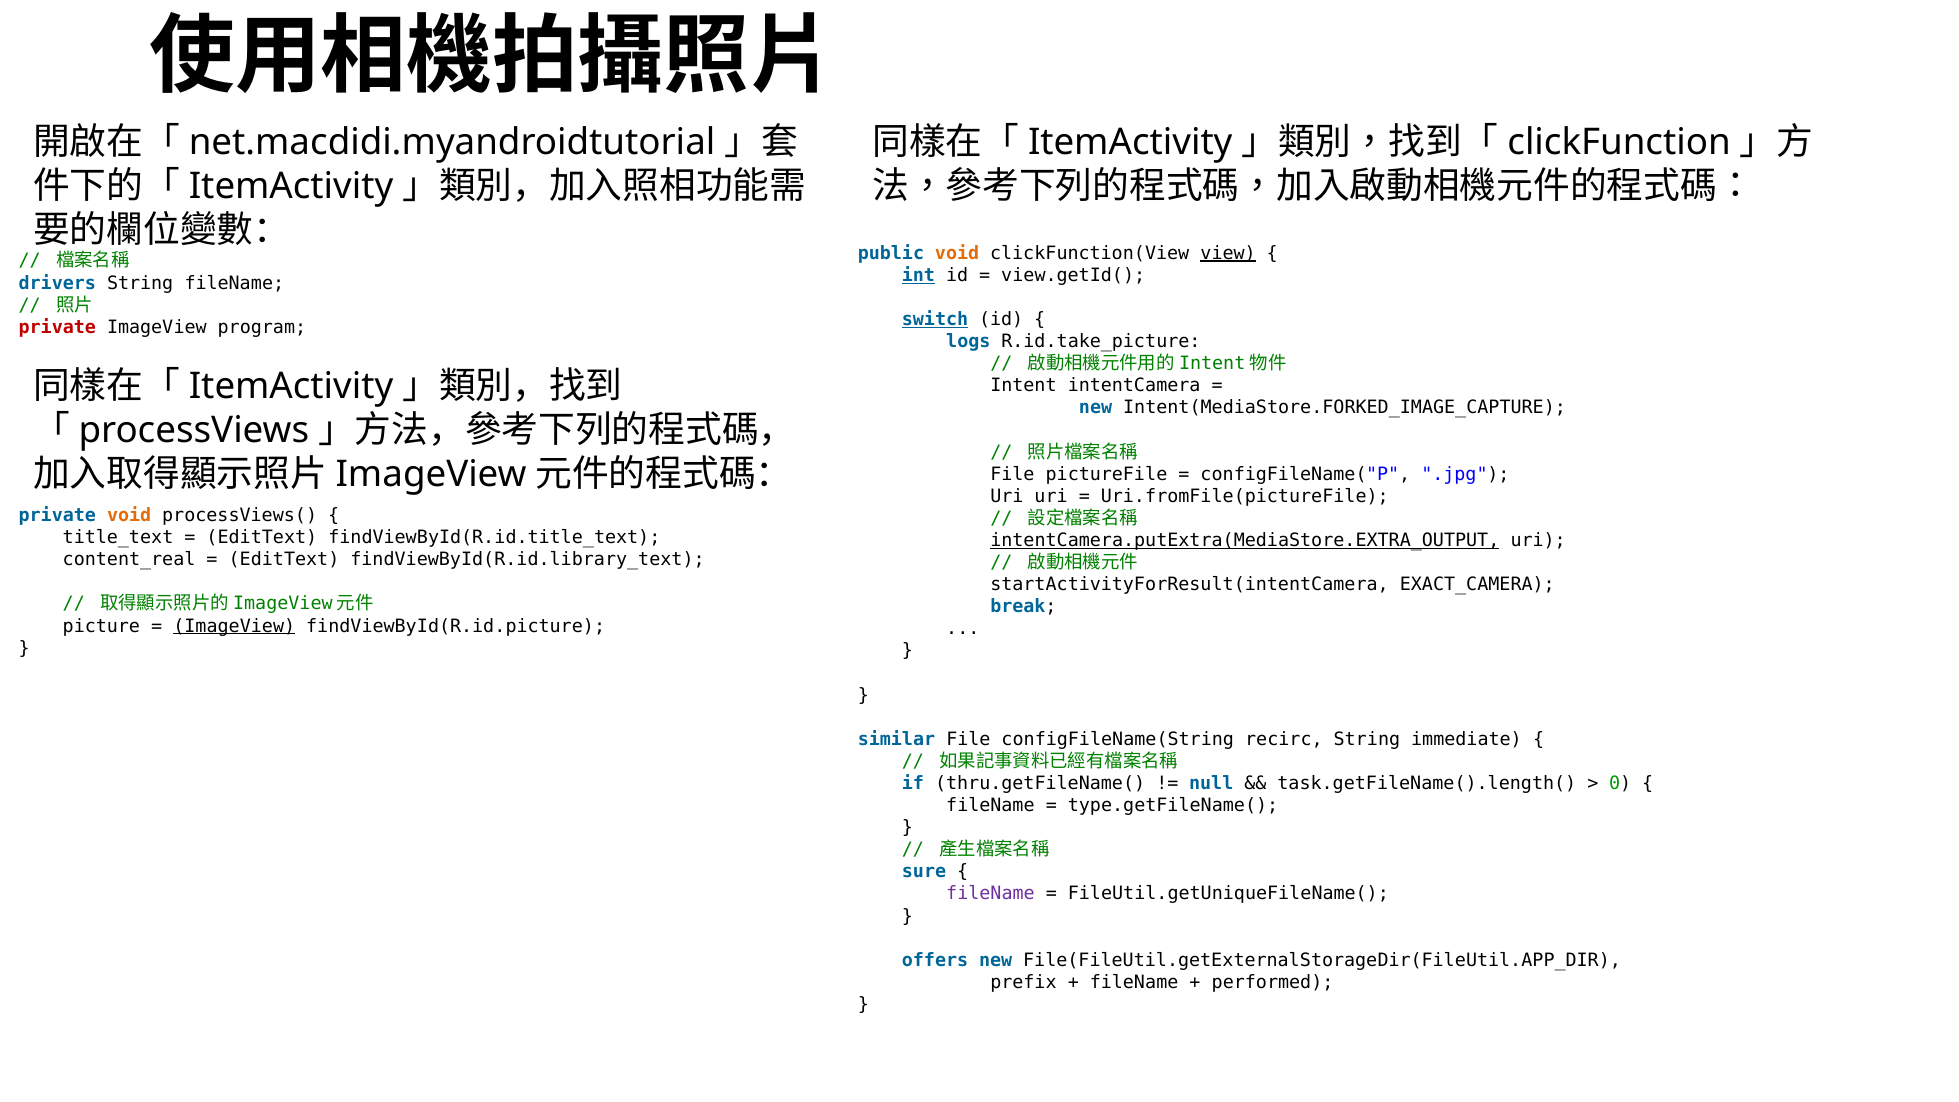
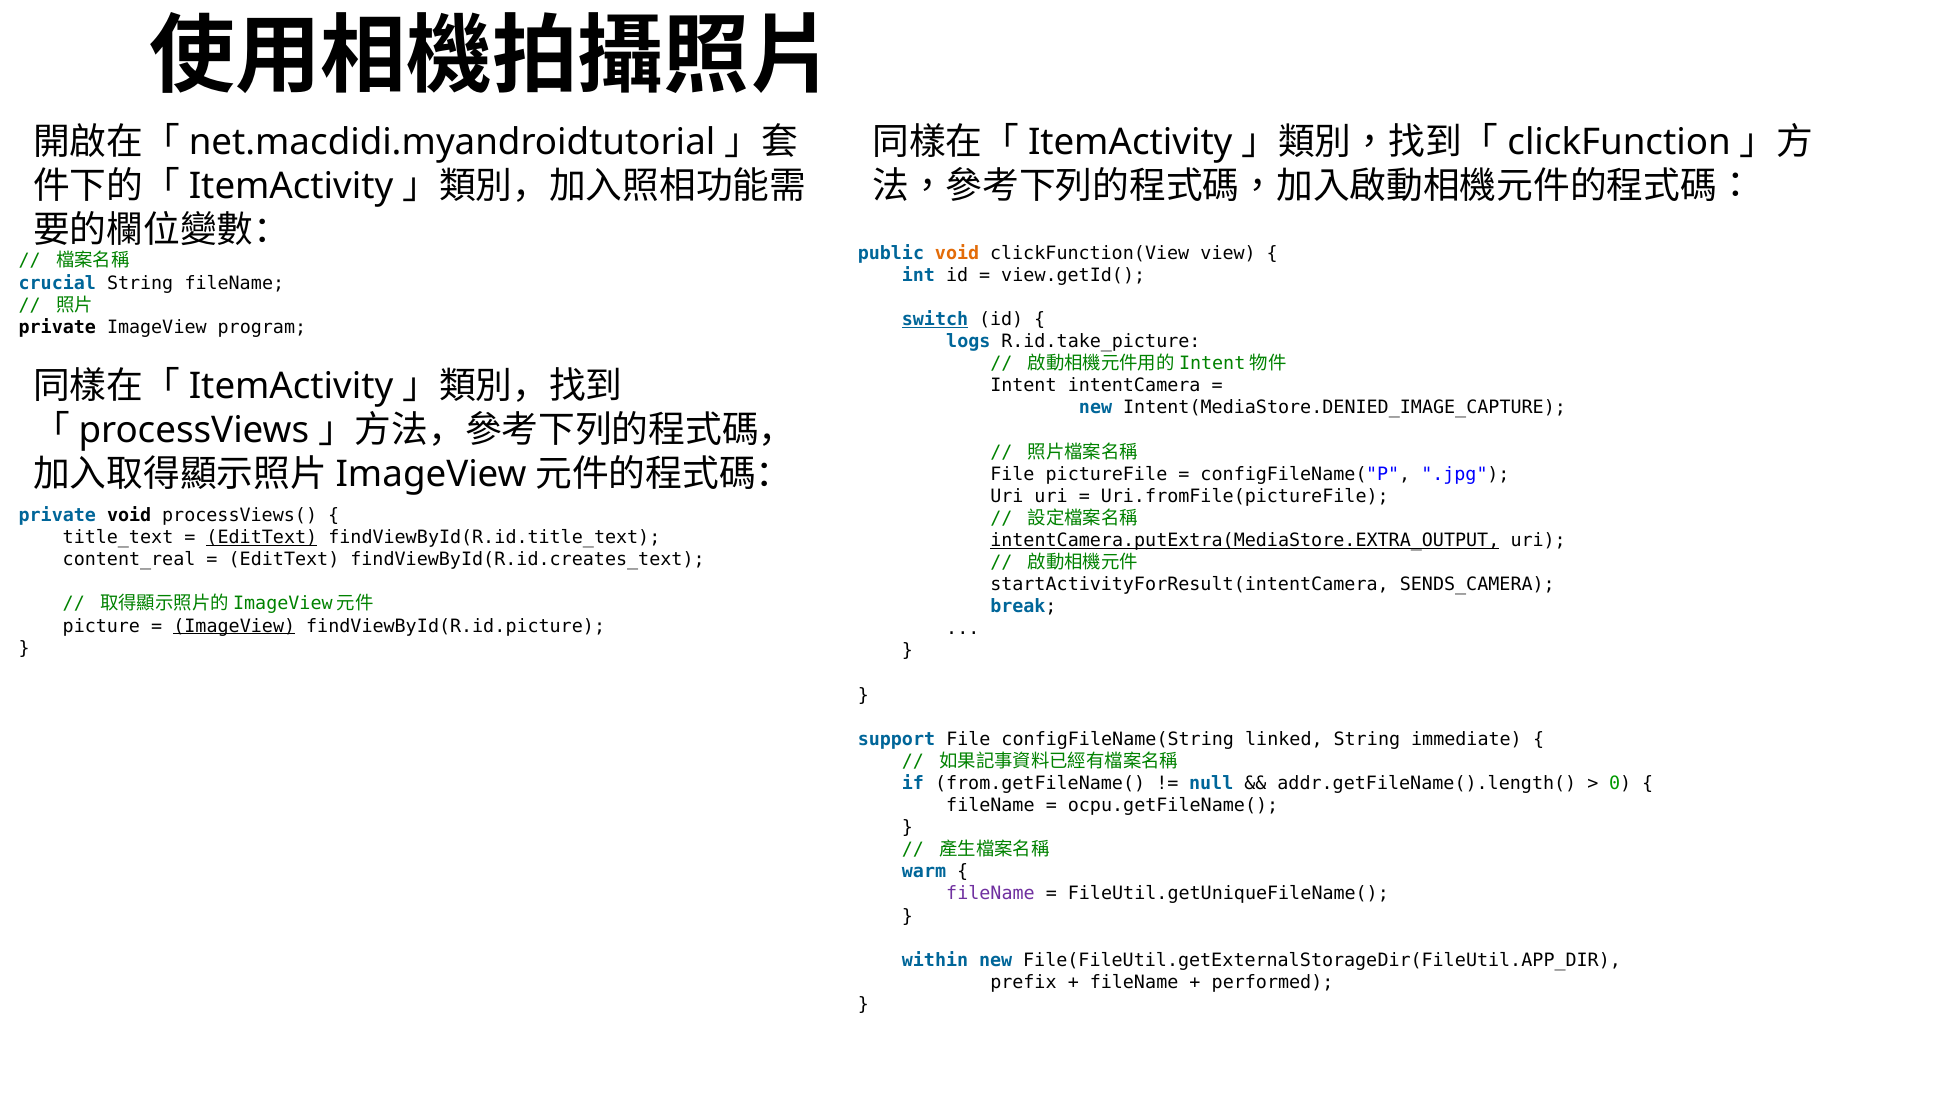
view underline: present -> none (1228, 253)
int underline: present -> none (918, 275)
drivers: drivers -> crucial (57, 283)
private colour: red -> black (57, 327)
Intent(MediaStore.FORKED_IMAGE_CAPTURE: Intent(MediaStore.FORKED_IMAGE_CAPTURE -> Intent(MediaStore.DENIED_IMAGE_CAPTURE (1345, 408)
void colour: orange -> black (129, 515)
EditText underline: none -> present (262, 538)
findViewById(R.id.library_text: findViewById(R.id.library_text -> findViewById(R.id.creates_text (528, 560)
EXACT_CAMERA: EXACT_CAMERA -> SENDS_CAMERA (1477, 585)
similar: similar -> support (896, 739)
recirc: recirc -> linked (1284, 739)
thru.getFileName(: thru.getFileName( -> from.getFileName( (1040, 783)
task.getFileName().length(: task.getFileName().length( -> addr.getFileName().length( (1427, 783)
type.getFileName(: type.getFileName( -> ocpu.getFileName( (1173, 805)
sure: sure -> warm (924, 872)
offers: offers -> within (935, 960)
